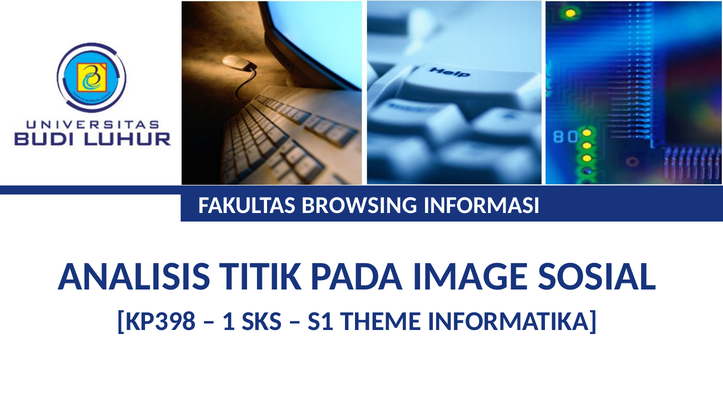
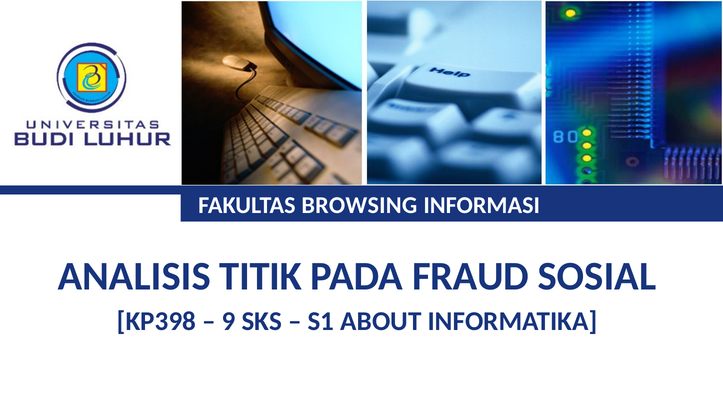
IMAGE: IMAGE -> FRAUD (470, 276)
1: 1 -> 9 (229, 321)
THEME: THEME -> ABOUT (381, 321)
